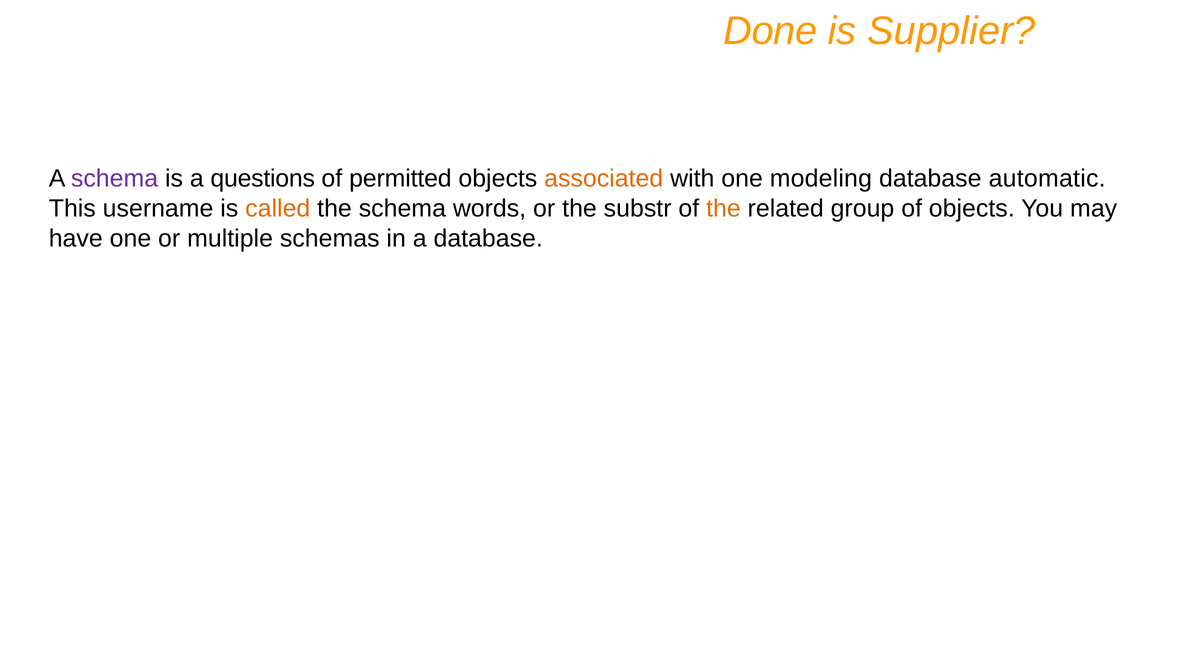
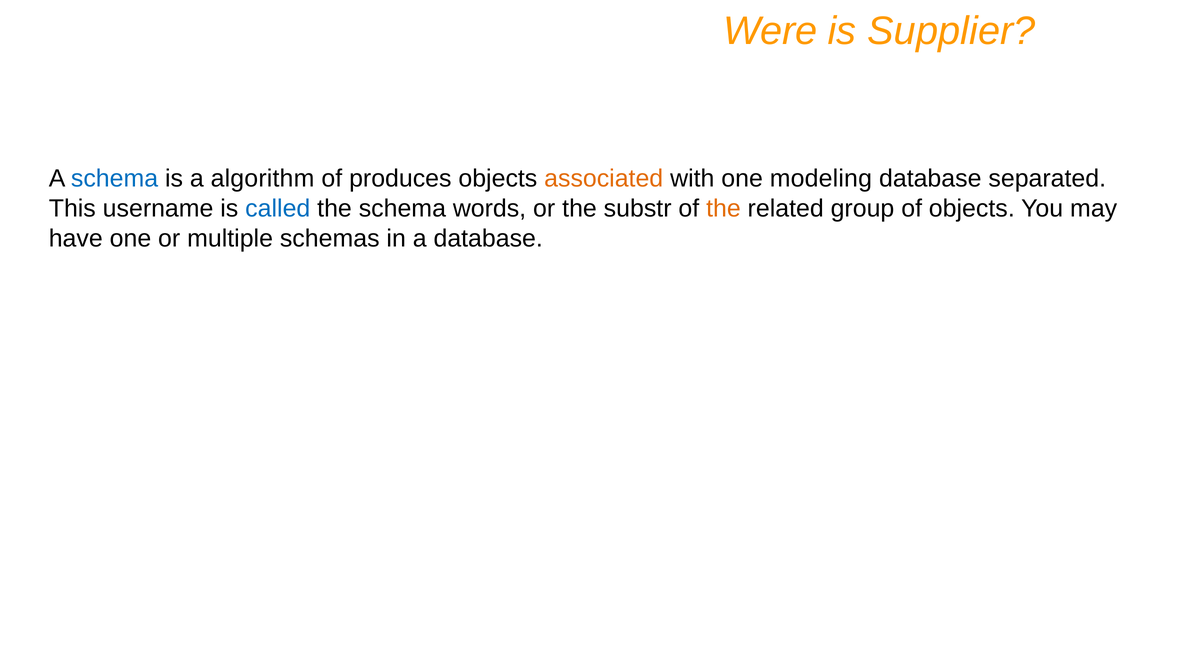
Done: Done -> Were (770, 31)
schema colour: purple -> blue (115, 179)
questions: questions -> algorithm (263, 179)
permitted: permitted -> produces (400, 179)
automatic: automatic -> separated (1047, 179)
called colour: orange -> blue (278, 208)
